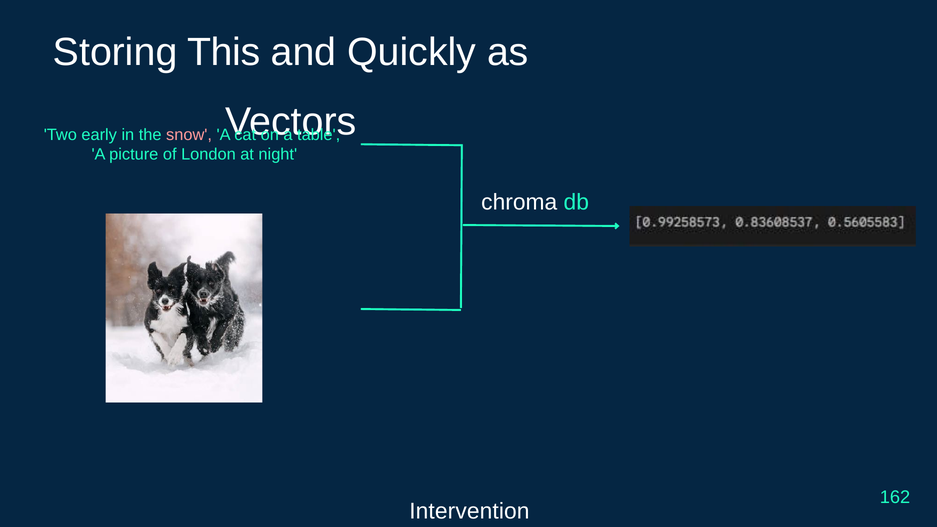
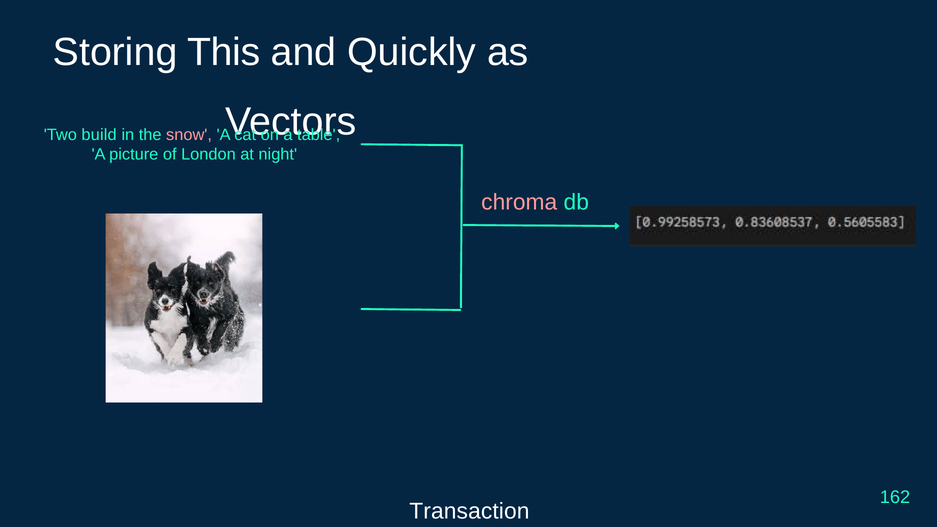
early: early -> build (99, 135)
chroma colour: white -> pink (519, 202)
Intervention: Intervention -> Transaction (469, 511)
